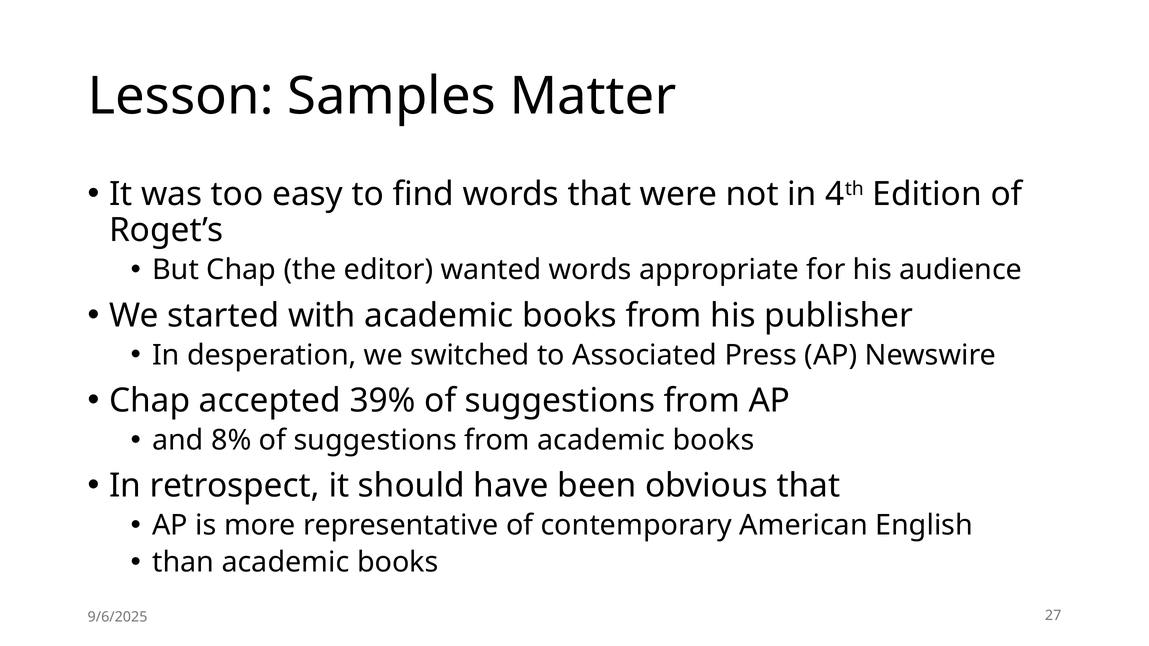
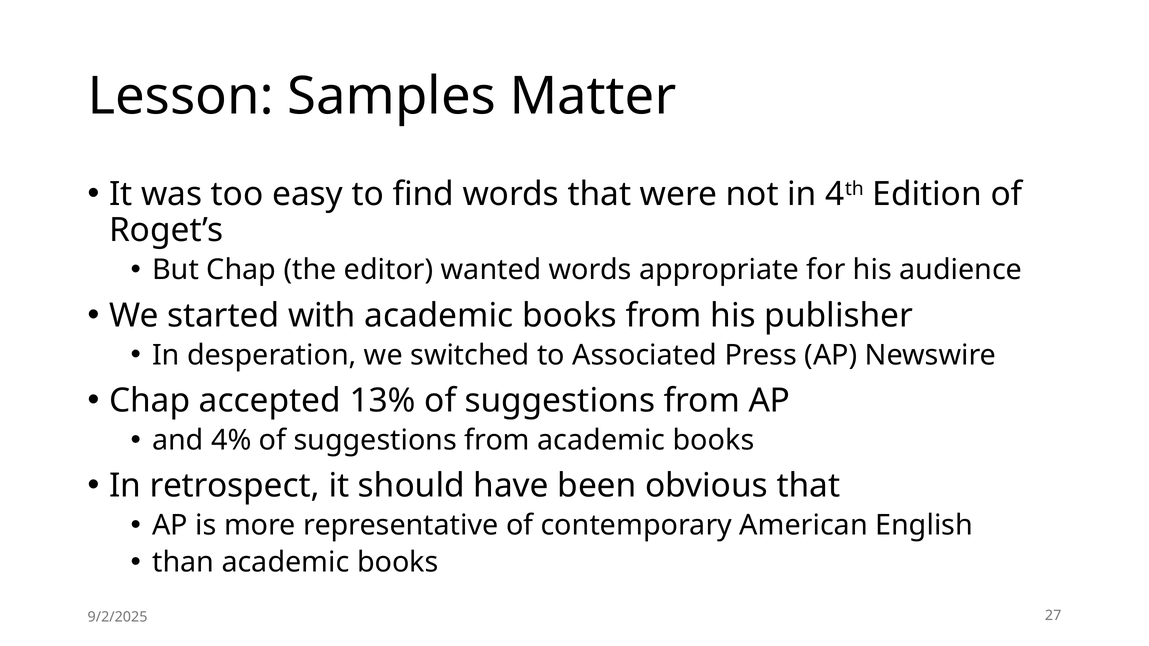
39%: 39% -> 13% (383, 401)
8%: 8% -> 4% (231, 440)
9/6/2025: 9/6/2025 -> 9/2/2025 (118, 617)
